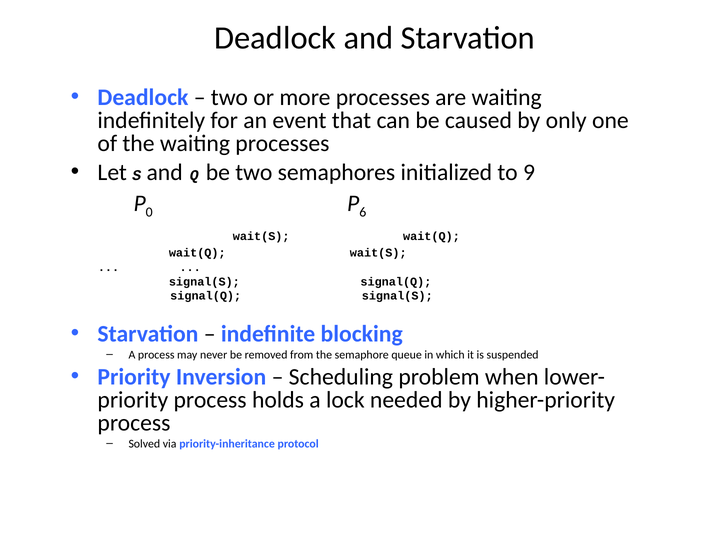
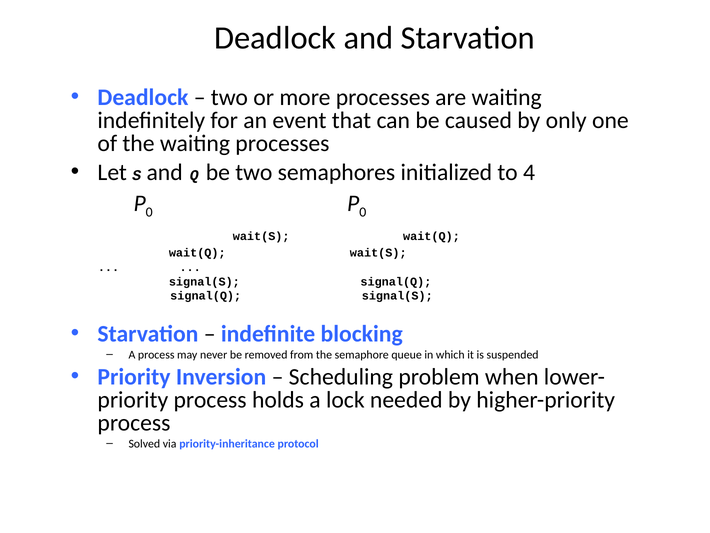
9: 9 -> 4 (529, 172)
6: 6 -> 0 (363, 212)
